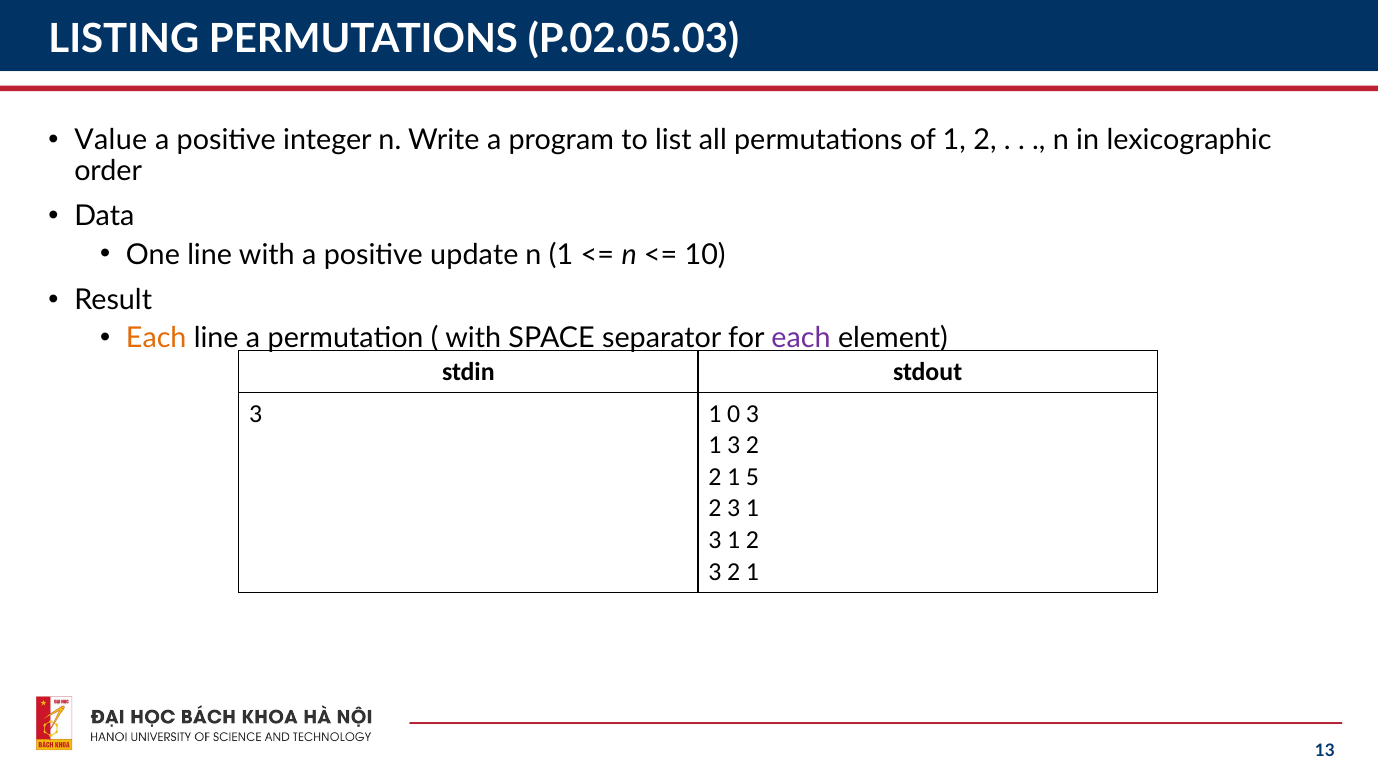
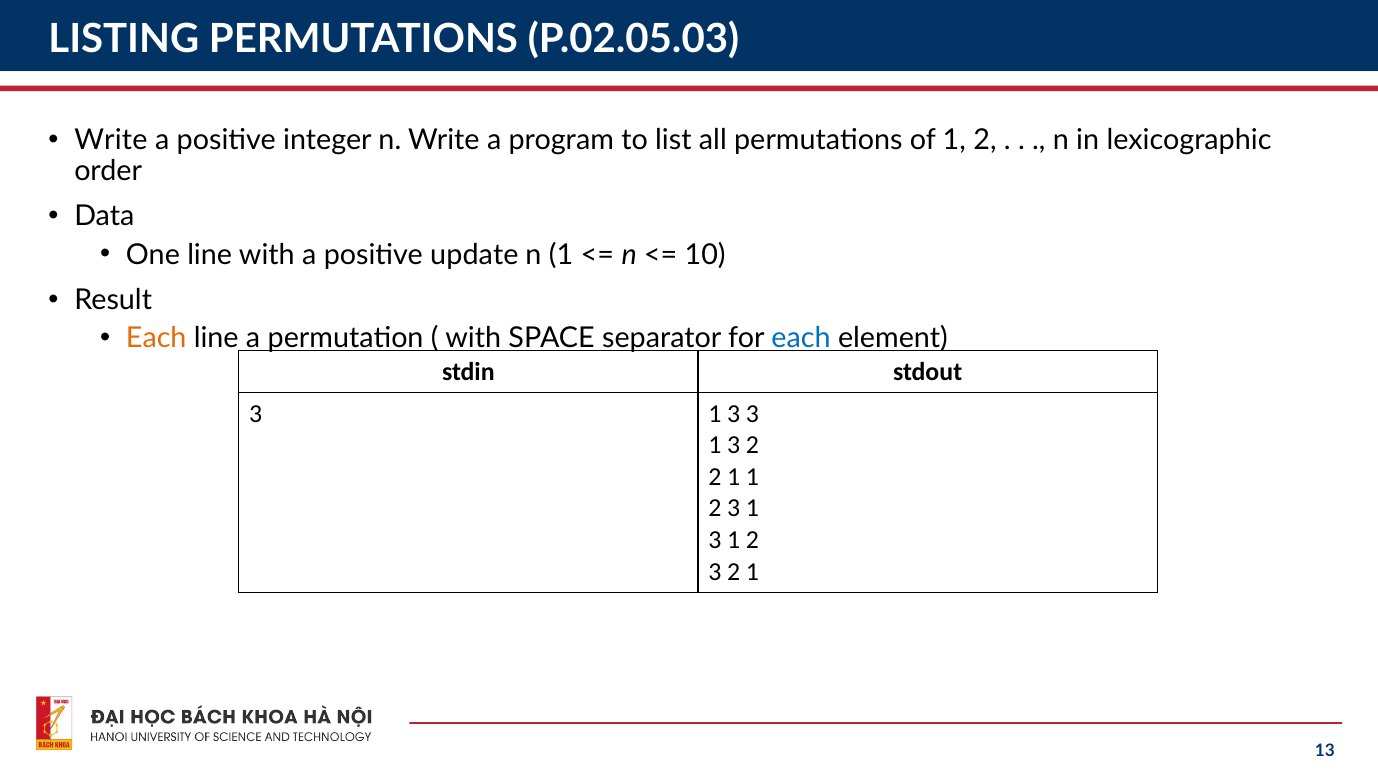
Value: Value -> Write (111, 140)
each colour: purple -> blue (801, 338)
0: 0 -> 3 (734, 414)
1 5: 5 -> 1 (753, 477)
